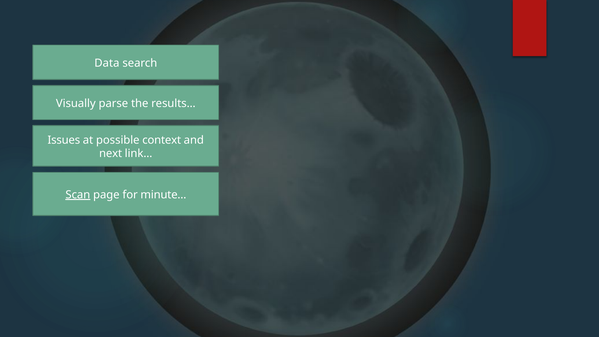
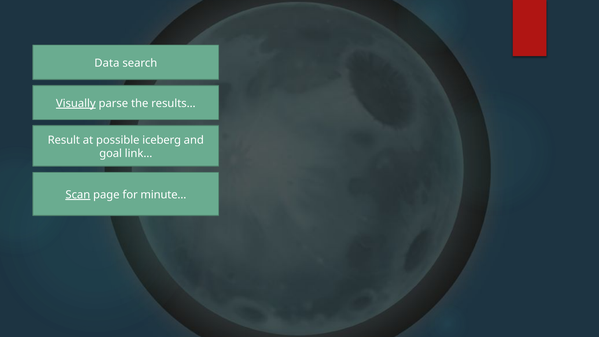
Visually underline: none -> present (76, 103)
Issues: Issues -> Result (64, 140)
context: context -> iceberg (162, 140)
next: next -> goal (111, 153)
